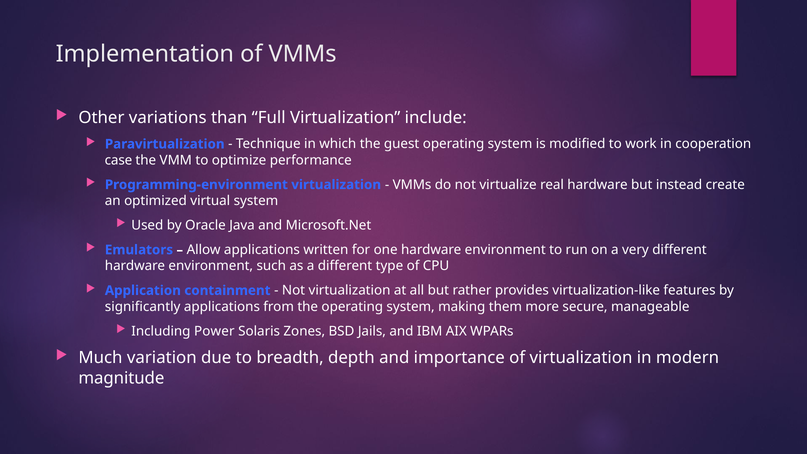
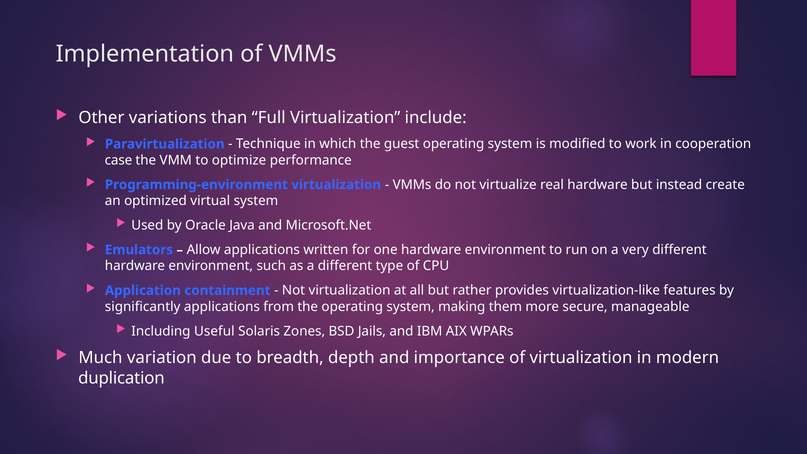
Power: Power -> Useful (214, 331)
magnitude: magnitude -> duplication (121, 378)
